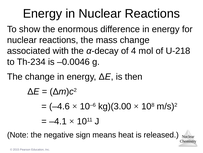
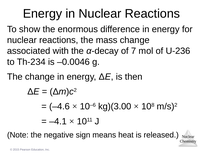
4: 4 -> 7 (134, 51)
U-218: U-218 -> U-236 (178, 51)
